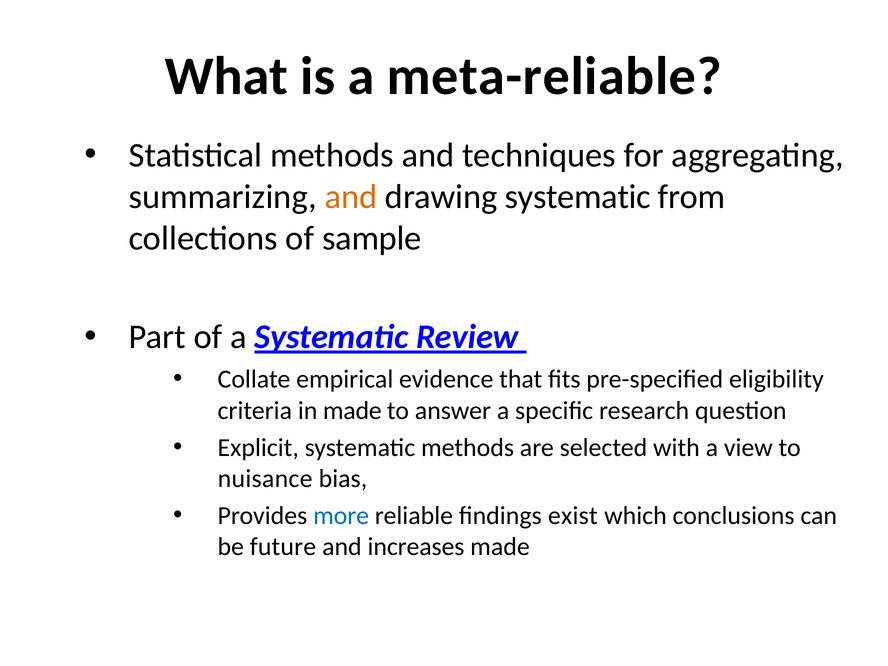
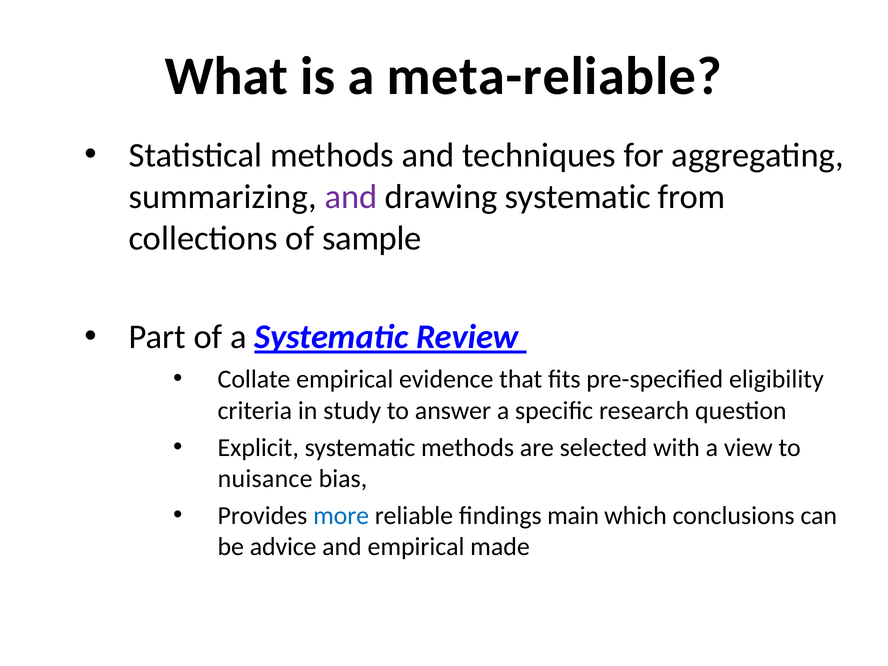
and colour: orange -> purple (351, 197)
in made: made -> study (352, 410)
exist: exist -> main (573, 516)
future: future -> advice (283, 547)
and increases: increases -> empirical (416, 547)
